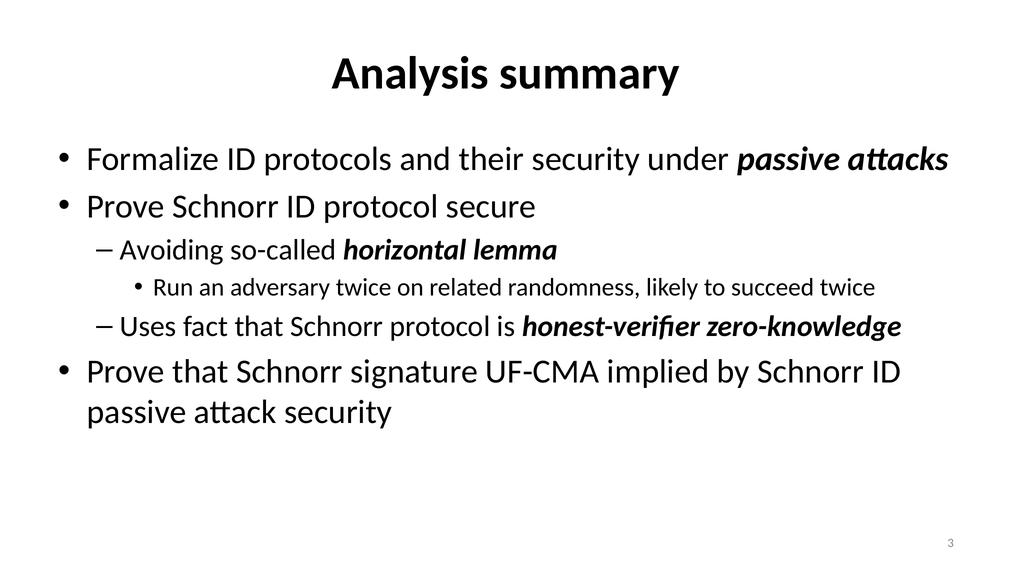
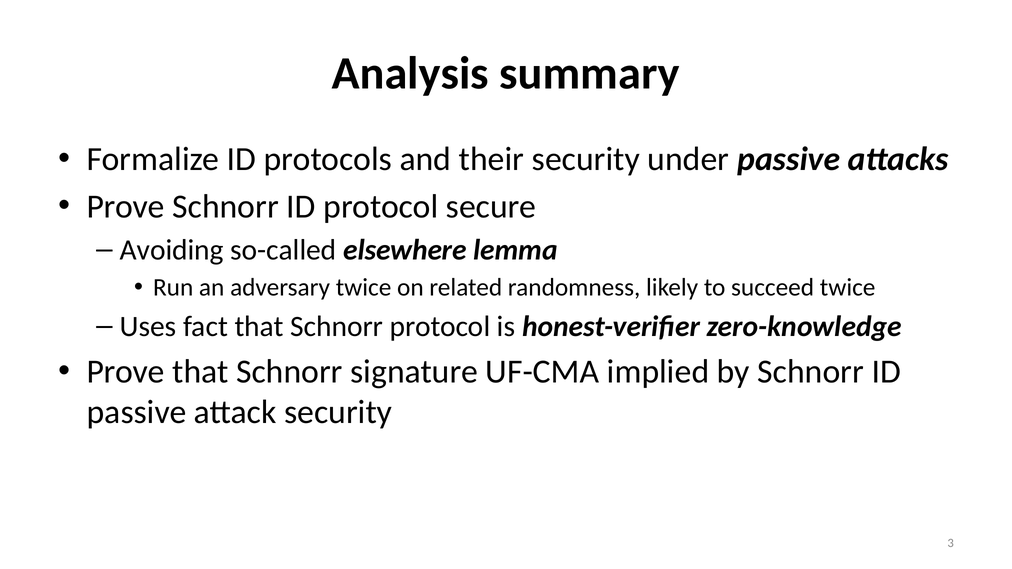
horizontal: horizontal -> elsewhere (405, 250)
